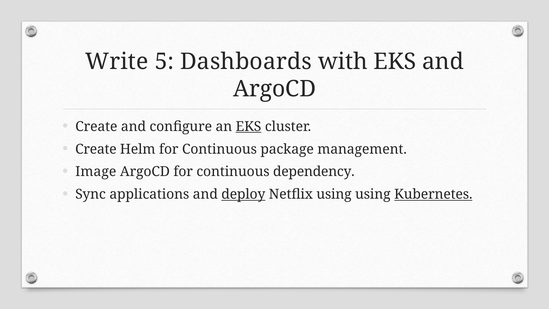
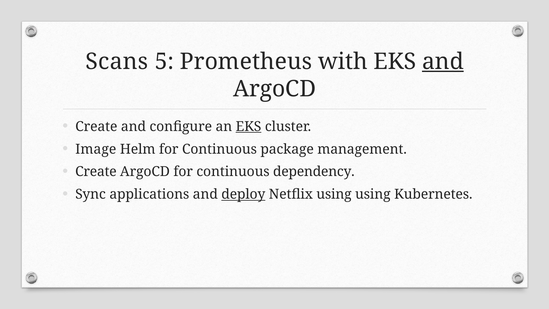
Write: Write -> Scans (117, 62)
Dashboards: Dashboards -> Prometheus (246, 62)
and underline: none -> present (443, 62)
Create: Create -> Image (96, 149)
Image: Image -> Create (96, 172)
Kubernetes underline: present -> none (433, 194)
